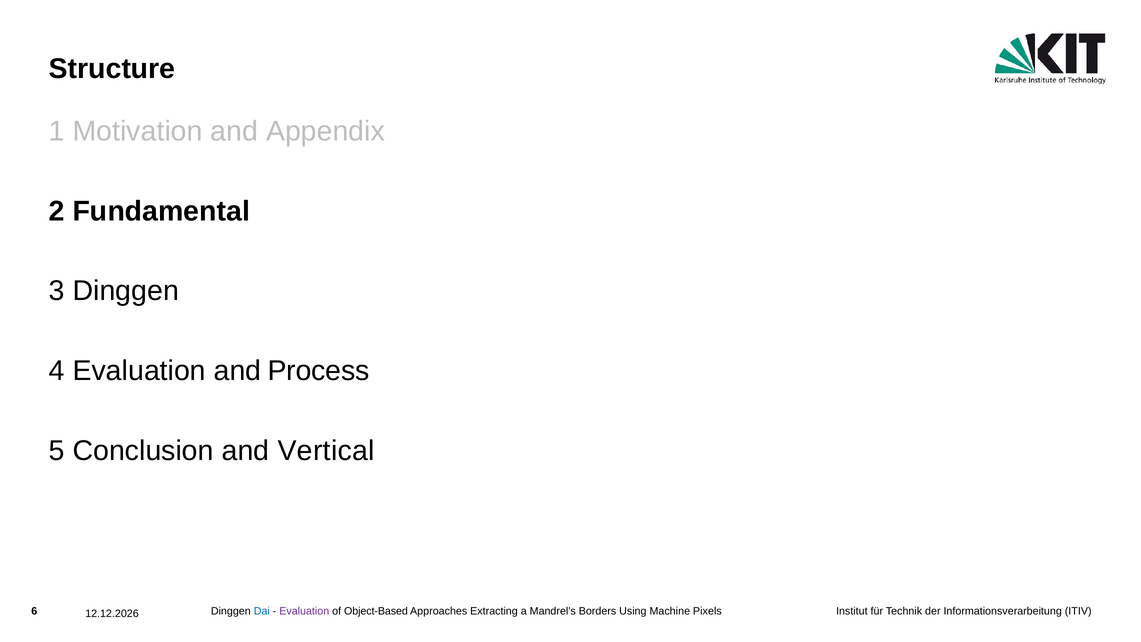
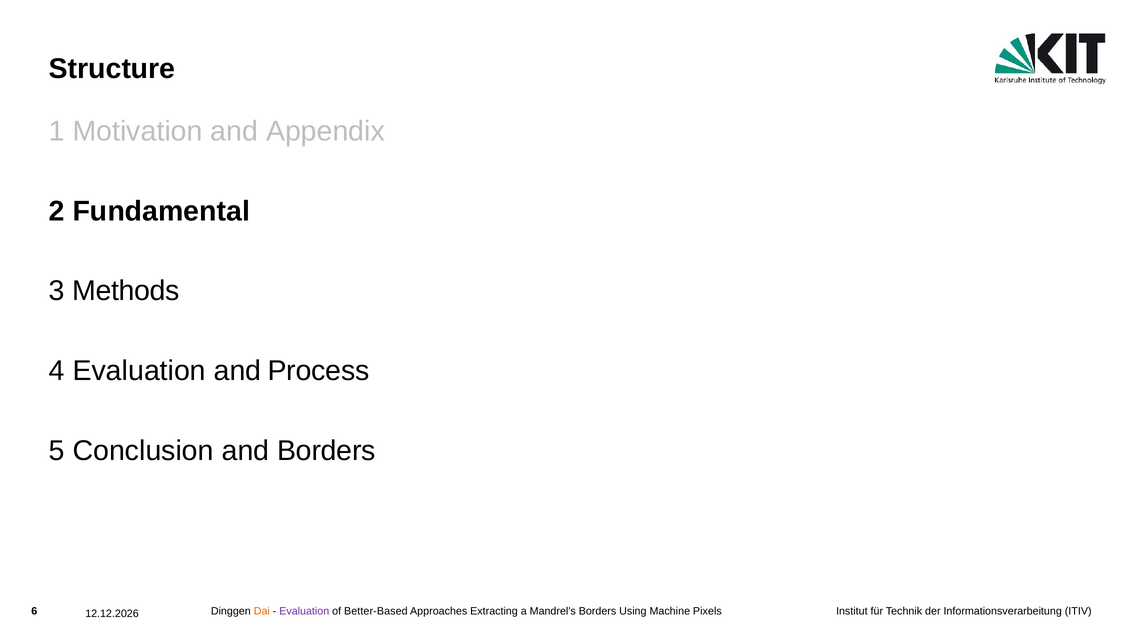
3 Dinggen: Dinggen -> Methods (126, 291)
and Vertical: Vertical -> Borders (326, 451)
Dai colour: blue -> orange (262, 611)
Object-Based: Object-Based -> Better-Based (376, 611)
